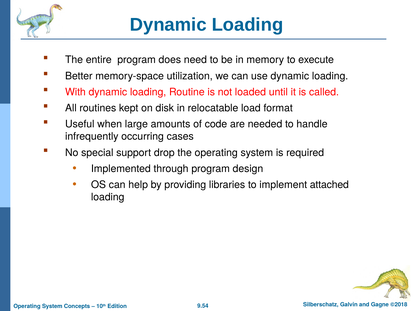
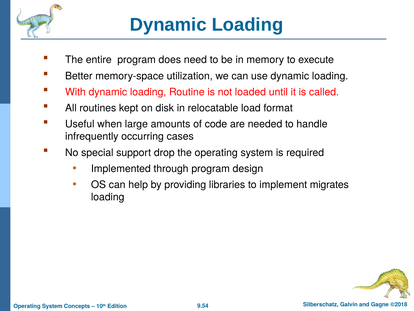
attached: attached -> migrates (329, 184)
